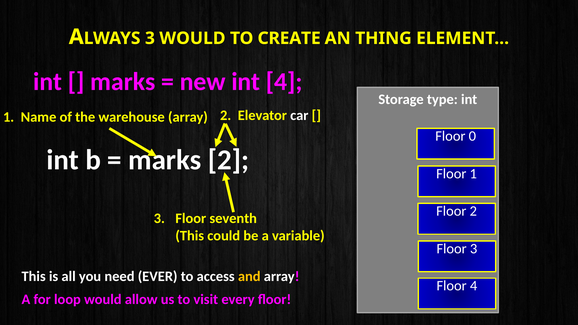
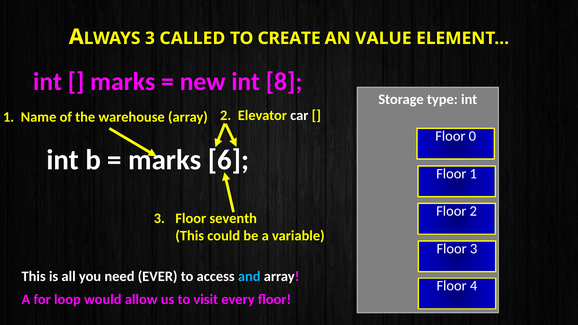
3 WOULD: WOULD -> CALLED (192, 38)
THING: THING -> VALUE (383, 38)
int 4: 4 -> 8 (284, 82)
2: 2 -> 6 (228, 160)
and colour: yellow -> light blue (249, 276)
